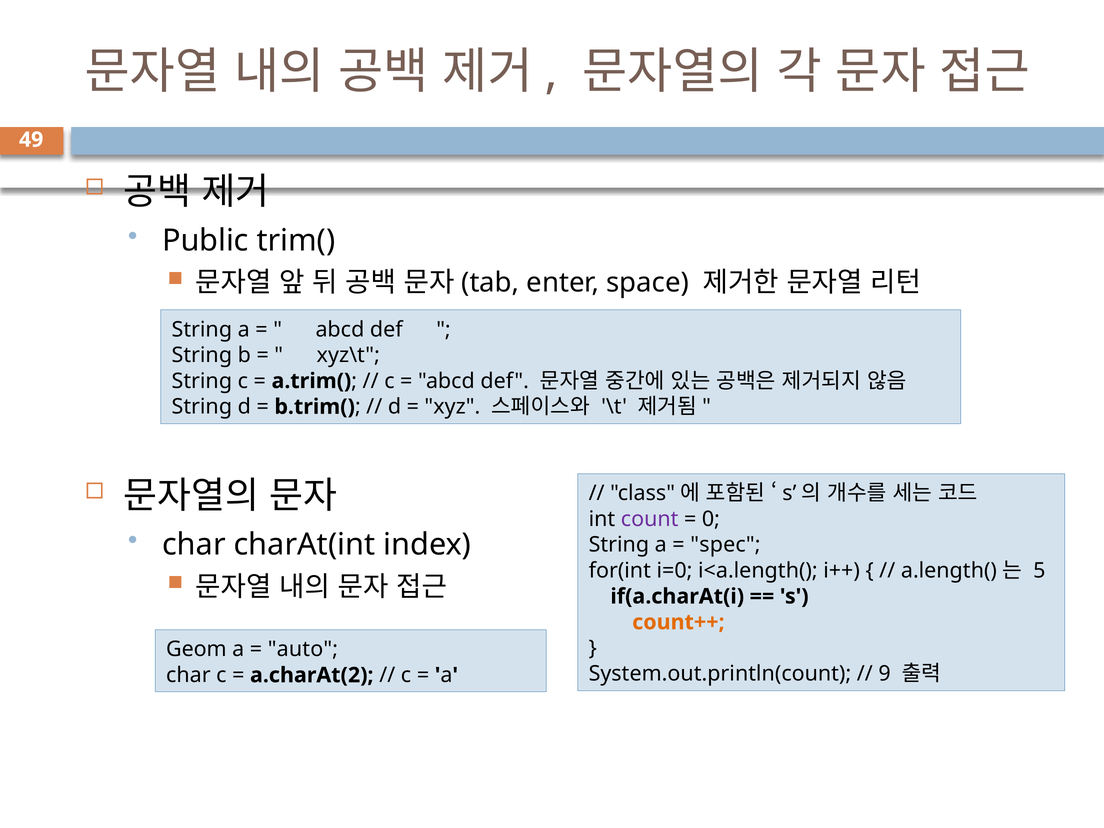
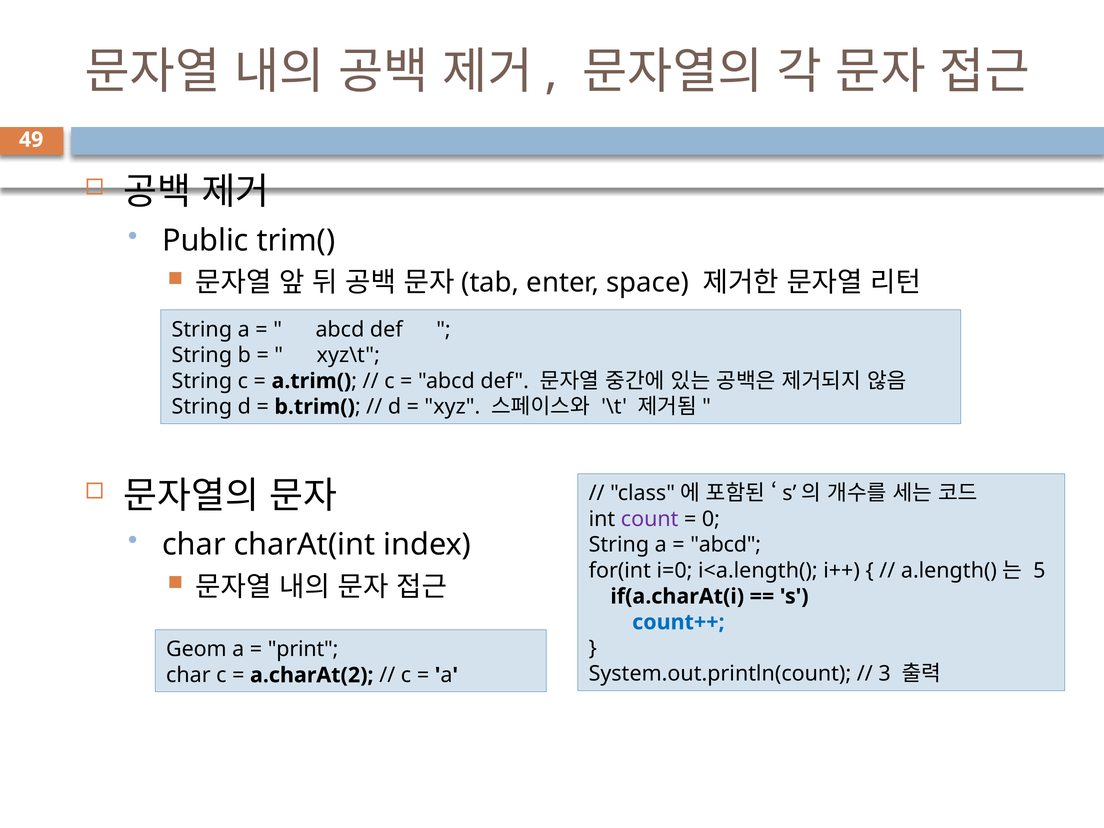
spec: spec -> abcd (726, 545)
count++ colour: orange -> blue (678, 622)
auto: auto -> print (303, 649)
9: 9 -> 3 (885, 674)
